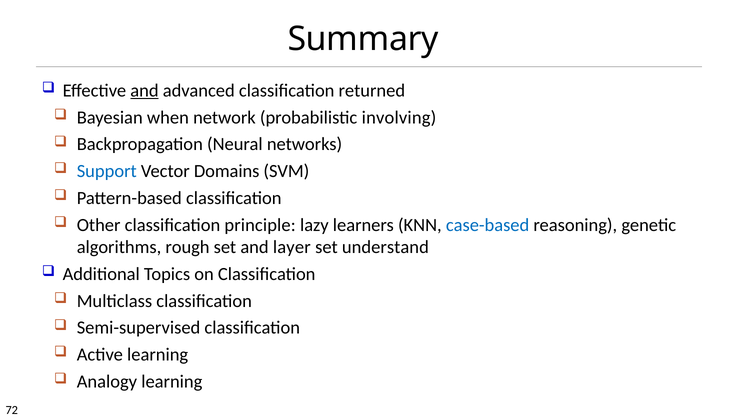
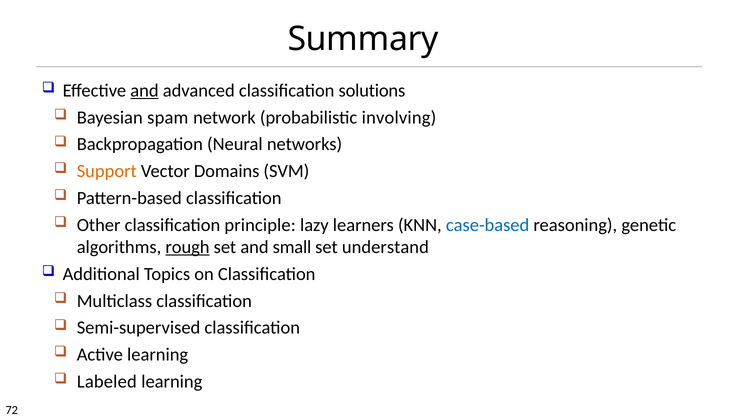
returned: returned -> solutions (372, 90)
when: when -> spam (168, 117)
Support colour: blue -> orange (107, 171)
rough underline: none -> present (187, 247)
layer: layer -> small (292, 247)
Analogy: Analogy -> Labeled (107, 381)
